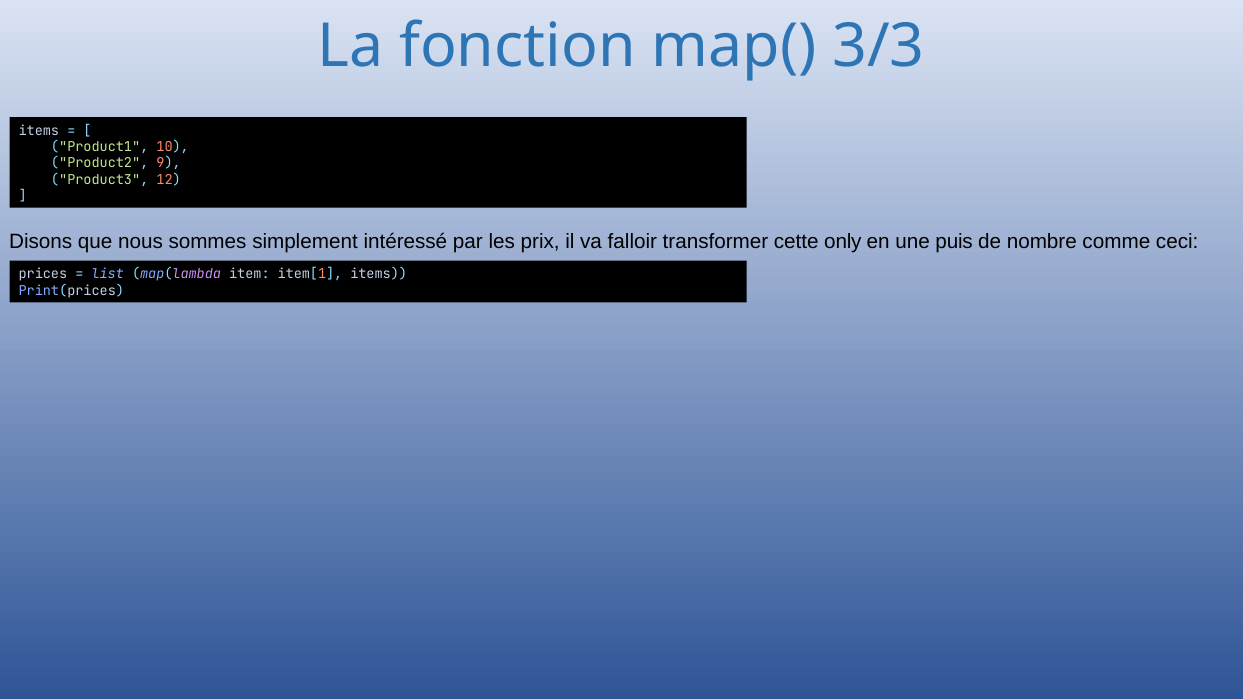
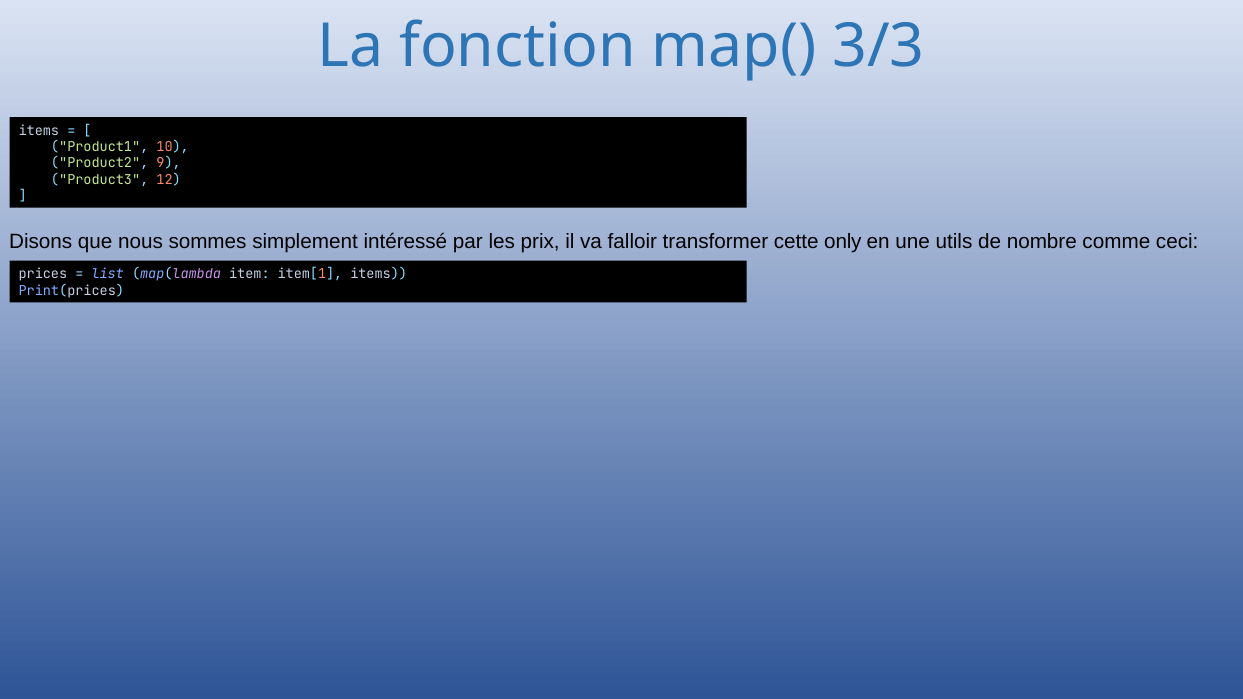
puis: puis -> utils (954, 242)
